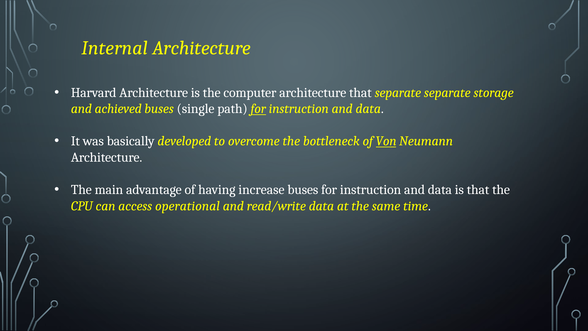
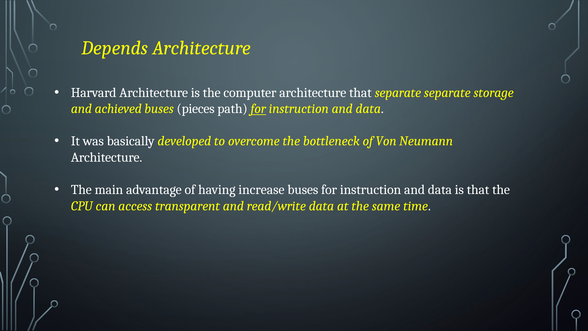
Internal: Internal -> Depends (115, 48)
single: single -> pieces (196, 109)
Von underline: present -> none (386, 141)
operational: operational -> transparent (188, 206)
